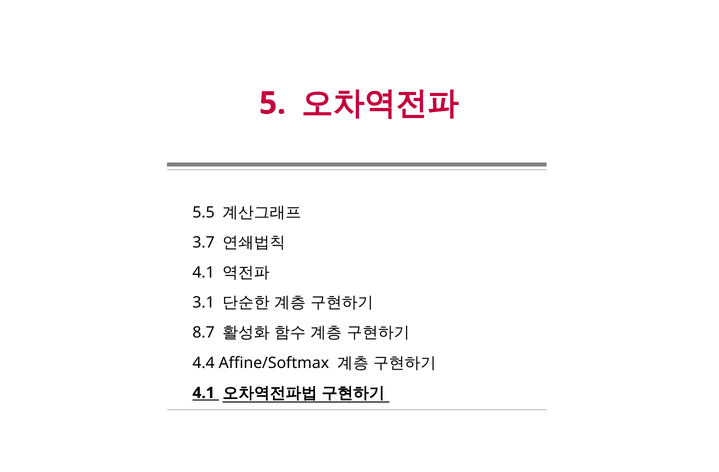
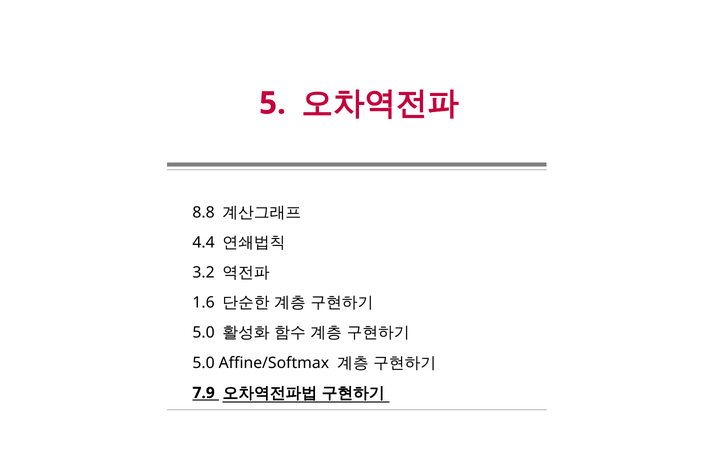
5.5: 5.5 -> 8.8 (204, 213)
3.7: 3.7 -> 4.4 (204, 243)
4.1: 4.1 -> 3.2 (204, 273)
3.1: 3.1 -> 1.6 (204, 303)
8.7: 8.7 -> 5.0 (204, 333)
4.4: 4.4 -> 5.0 (204, 363)
4.1: 4.1 -> 7.9 (204, 393)
